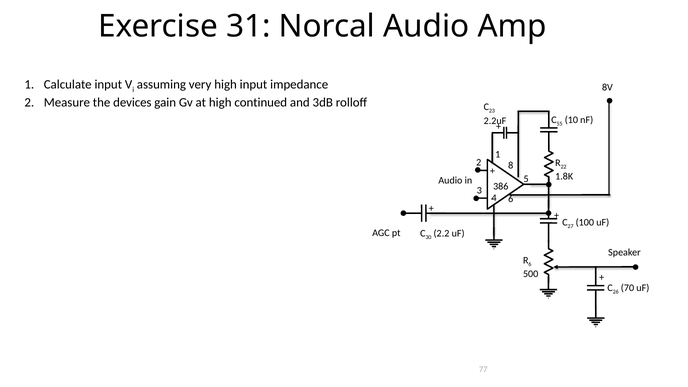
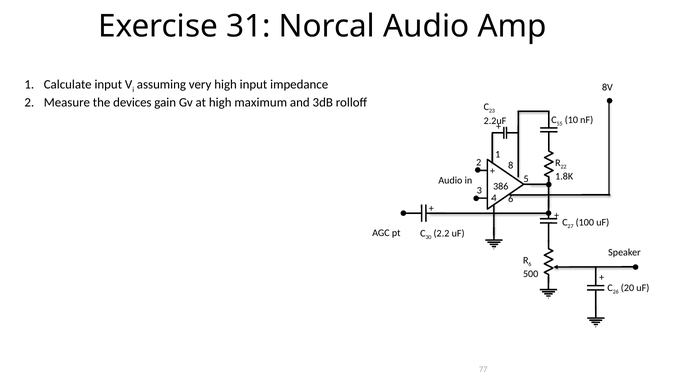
continued: continued -> maximum (261, 102)
70: 70 -> 20 (627, 288)
